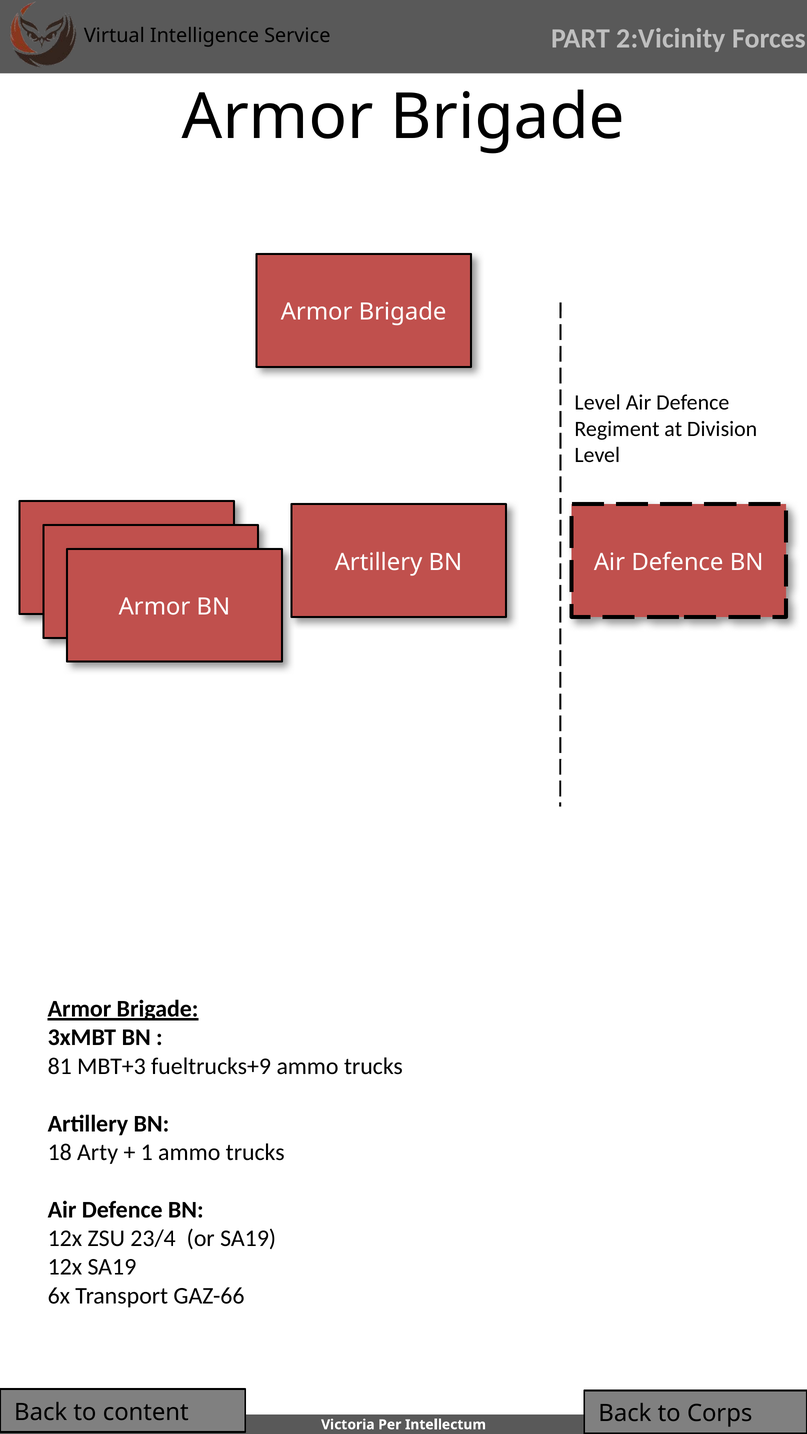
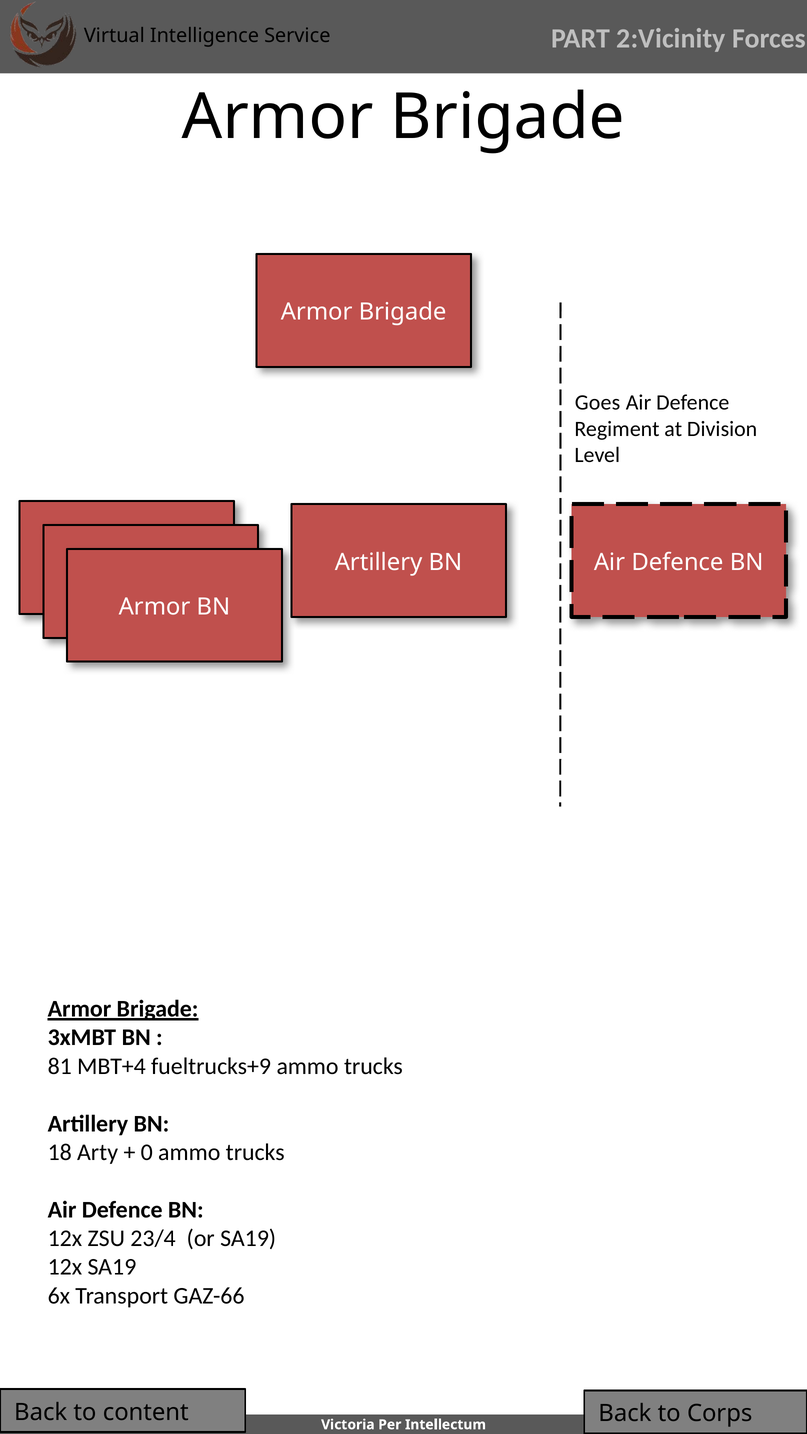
Level: Level -> Goes (598, 403)
MBT+3: MBT+3 -> MBT+4 (111, 1067)
1: 1 -> 0 (147, 1153)
